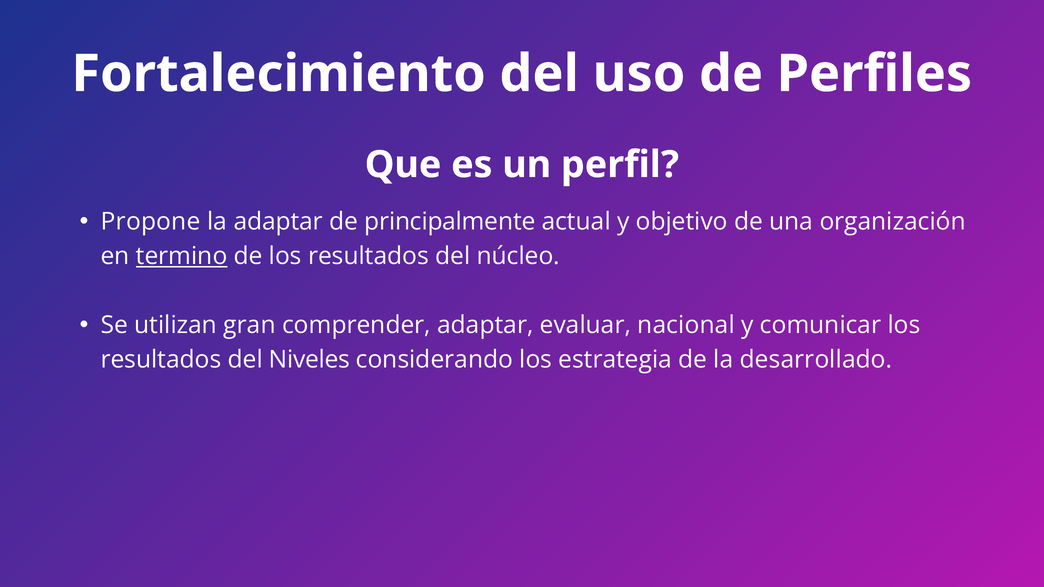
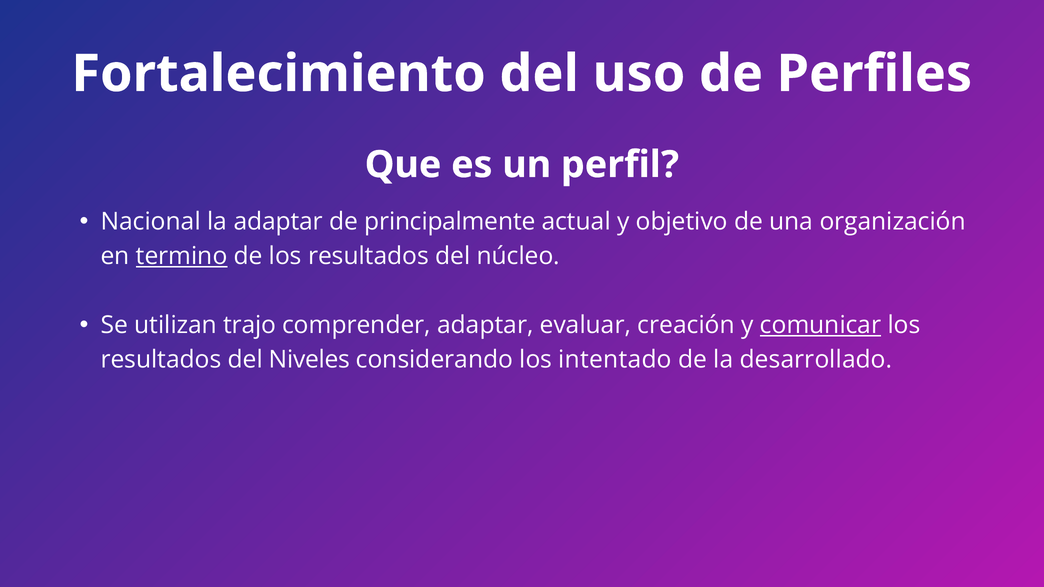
Propone: Propone -> Nacional (151, 222)
gran: gran -> trajo (250, 325)
nacional: nacional -> creación (686, 325)
comunicar underline: none -> present (821, 325)
estrategia: estrategia -> intentado (615, 360)
